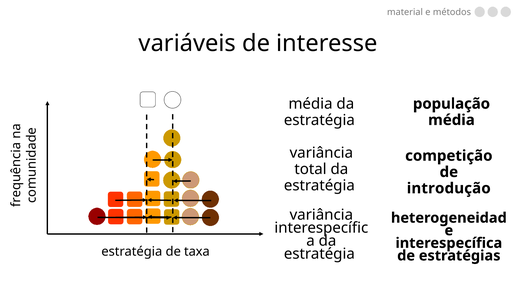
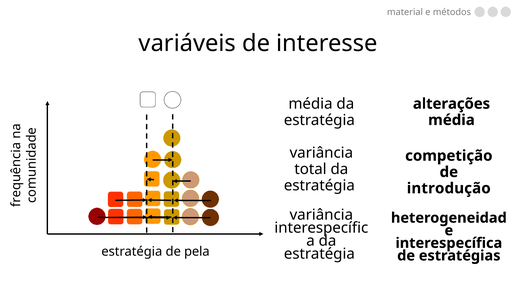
população: população -> alterações (452, 104)
taxa: taxa -> pela (197, 252)
